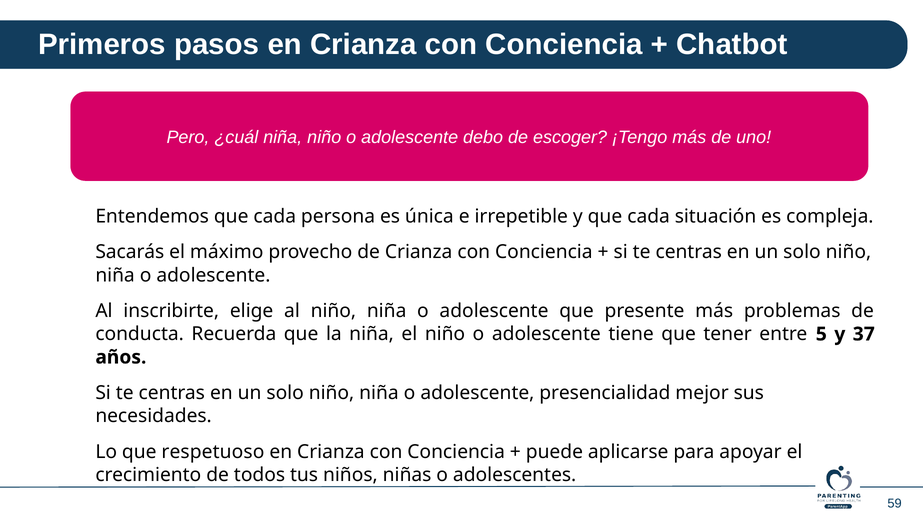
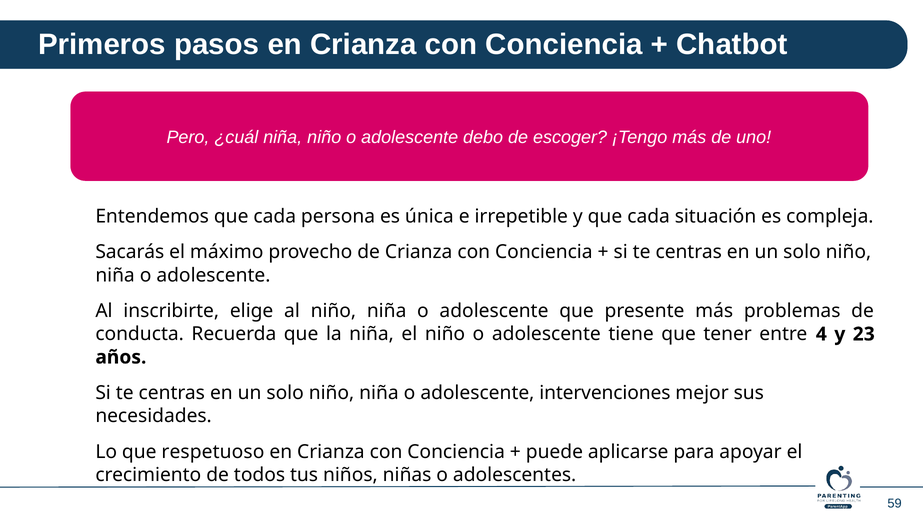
5: 5 -> 4 (821, 334)
37: 37 -> 23 (864, 334)
presencialidad: presencialidad -> intervenciones (605, 393)
